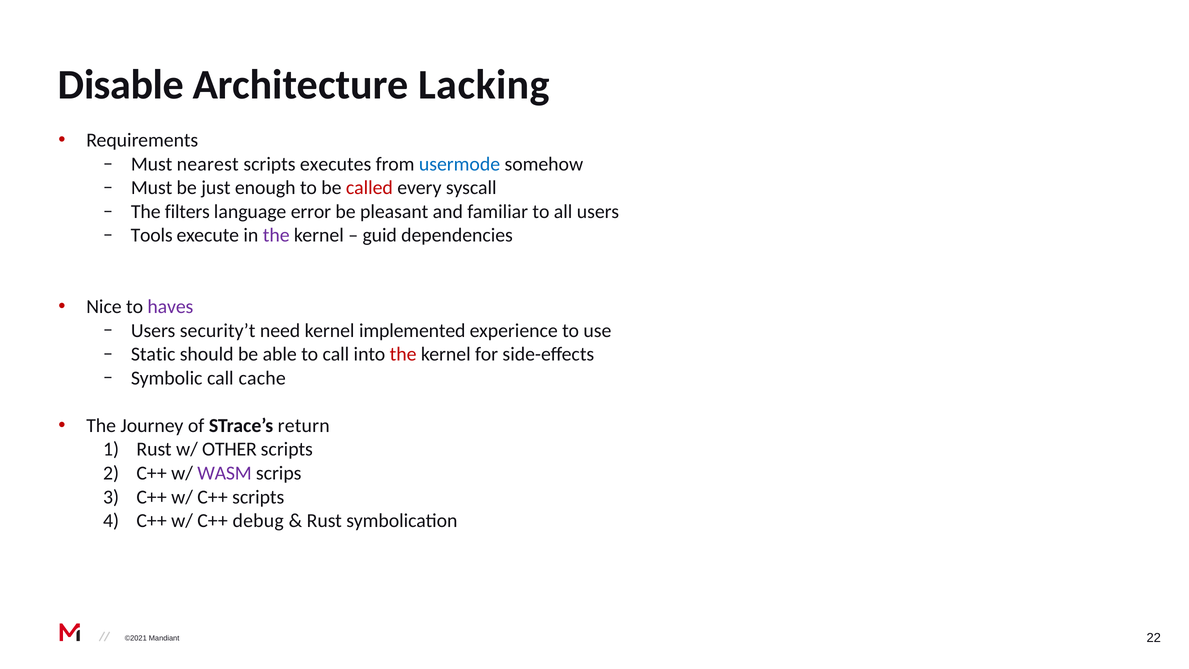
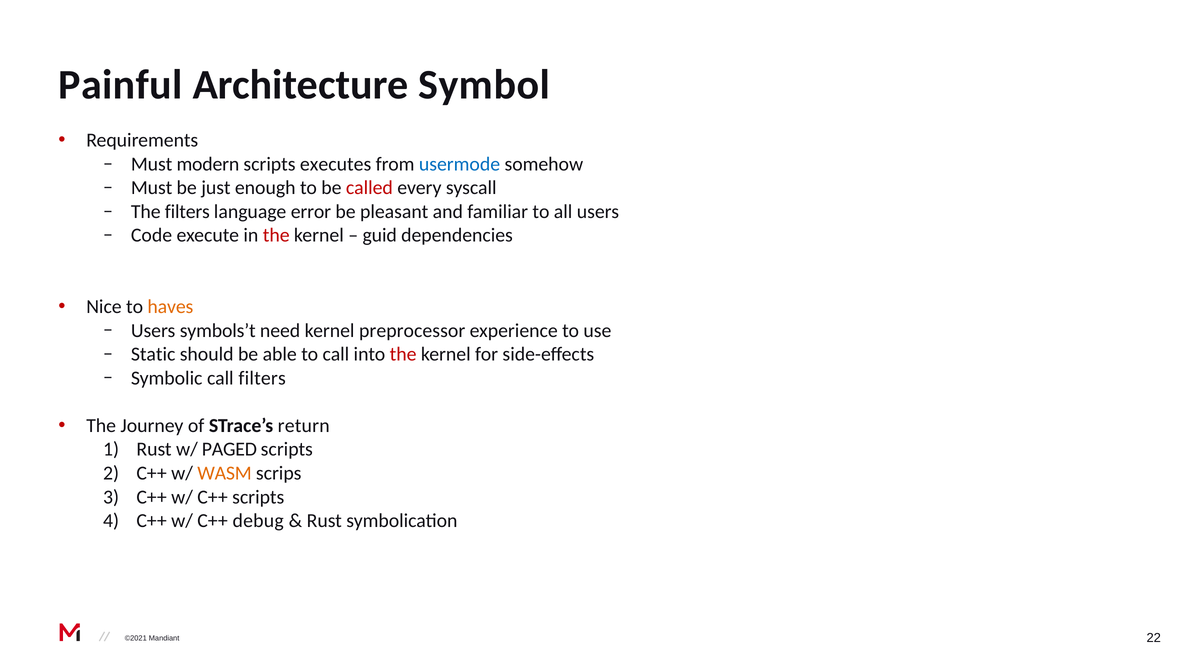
Disable: Disable -> Painful (121, 85)
Lacking: Lacking -> Symbol (484, 85)
nearest: nearest -> modern (208, 164)
Tools: Tools -> Code (152, 235)
the colour: purple -> red (276, 235)
haves colour: purple -> orange (170, 307)
security’t: security’t -> symbols’t (218, 330)
implemented: implemented -> preprocessor (412, 330)
call cache: cache -> filters (262, 378)
OTHER: OTHER -> PAGED (229, 449)
WASM colour: purple -> orange (225, 473)
